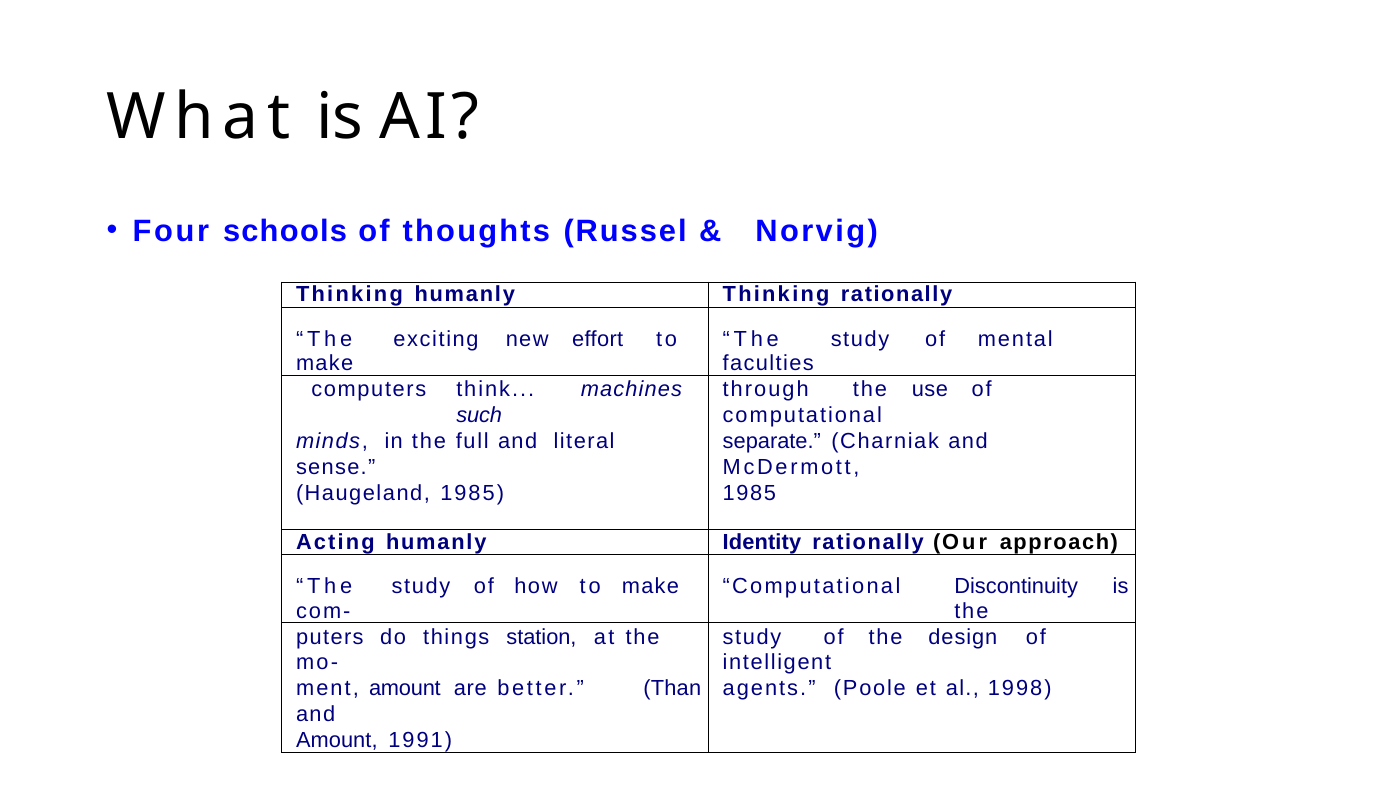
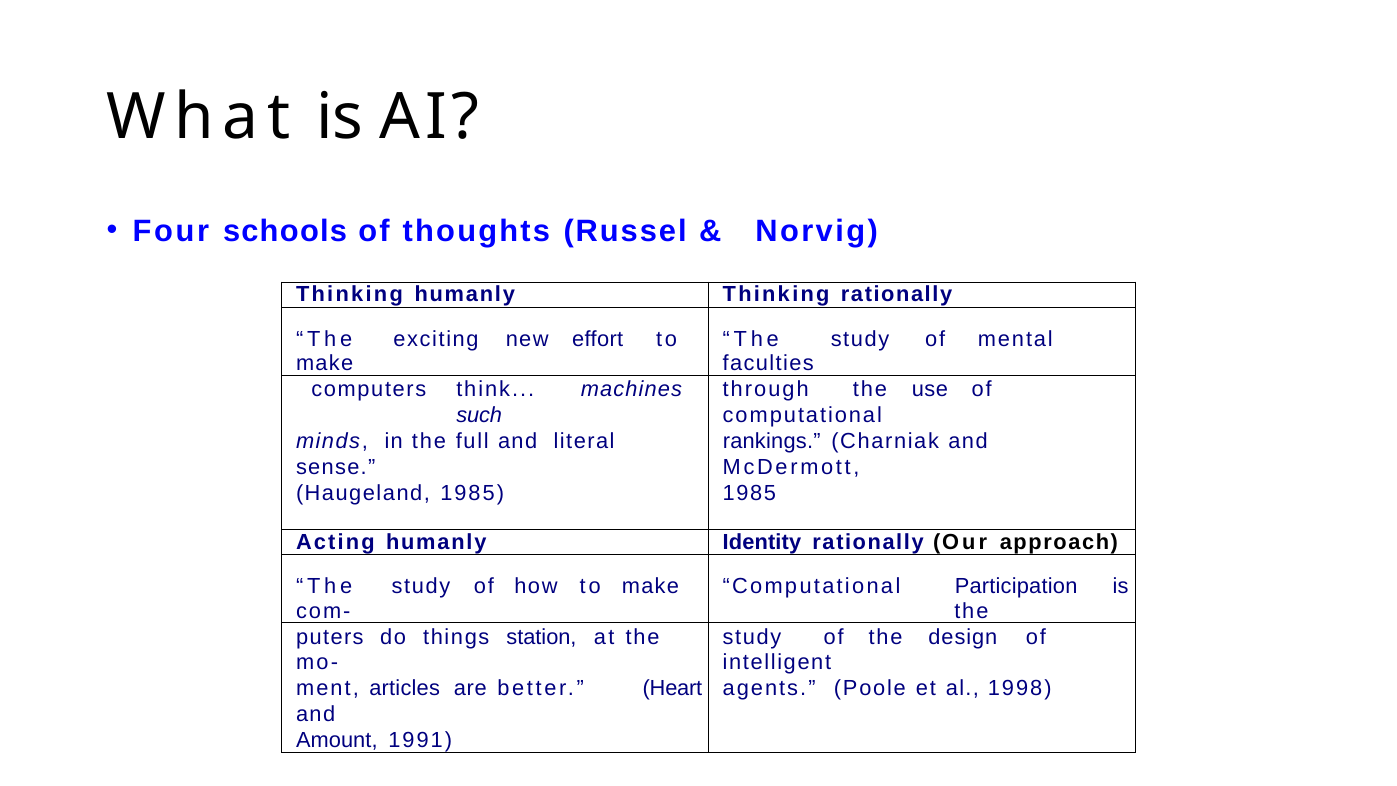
separate: separate -> rankings (772, 441)
Discontinuity: Discontinuity -> Participation (1016, 587)
ment amount: amount -> articles (405, 689)
Than: Than -> Heart (672, 689)
